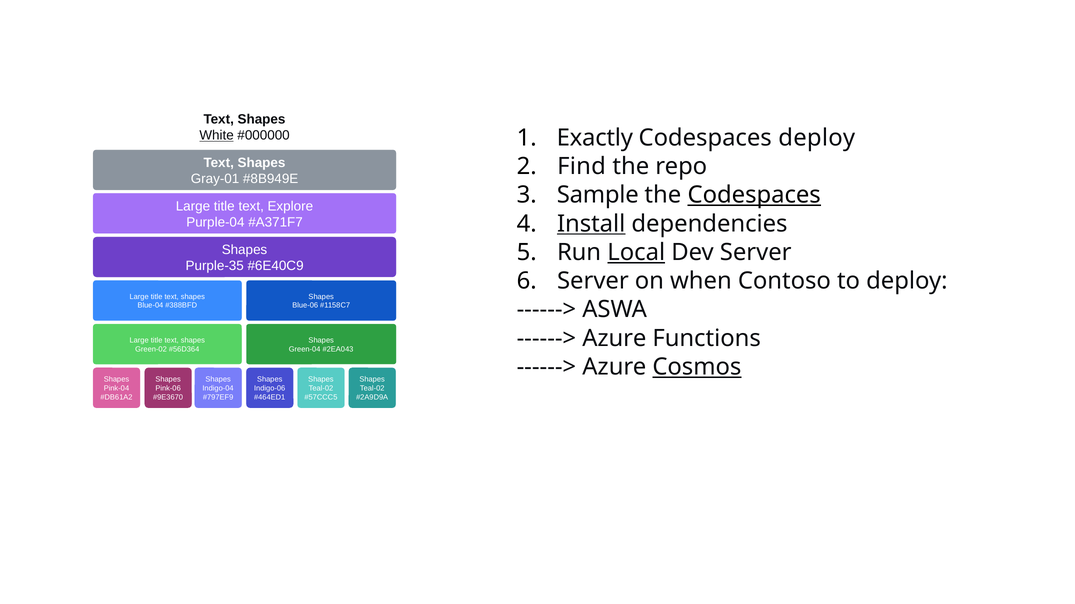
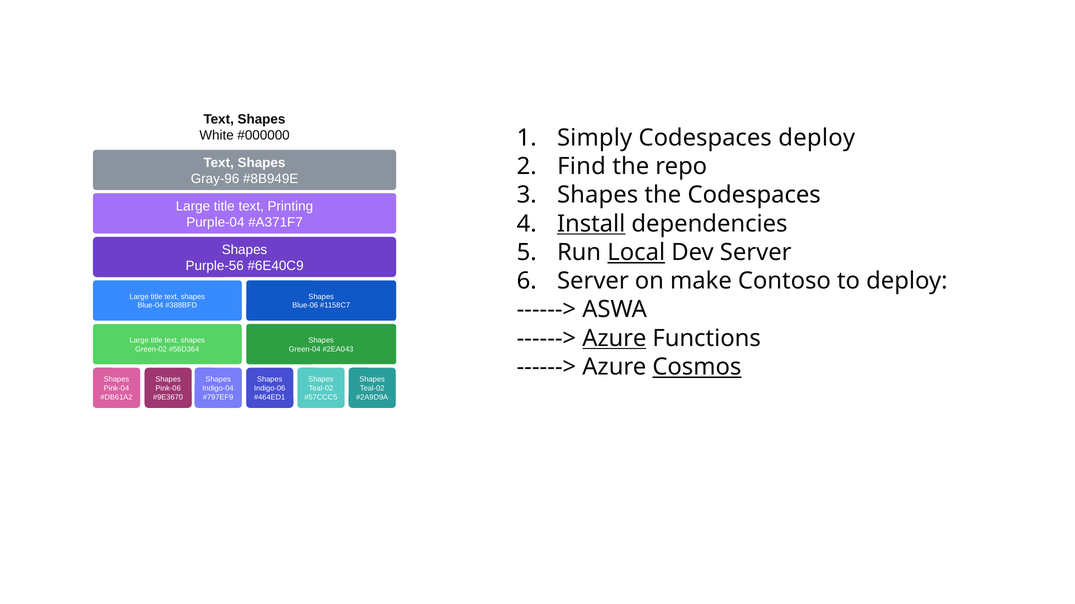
White underline: present -> none (217, 136)
Exactly: Exactly -> Simply (595, 138)
Gray-01: Gray-01 -> Gray-96 (215, 179)
Sample: Sample -> Shapes (598, 195)
Codespaces underline: present -> none (754, 195)
Explore: Explore -> Printing (290, 206)
Purple-35: Purple-35 -> Purple-56 (215, 266)
when: when -> make (701, 281)
Azure underline: none -> present (614, 339)
